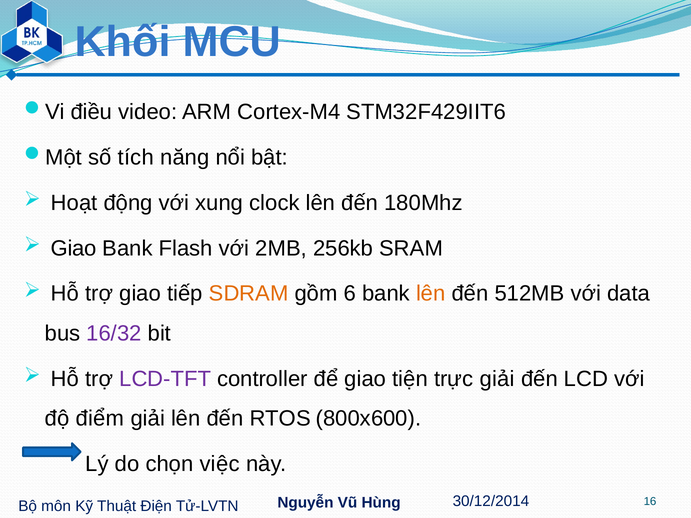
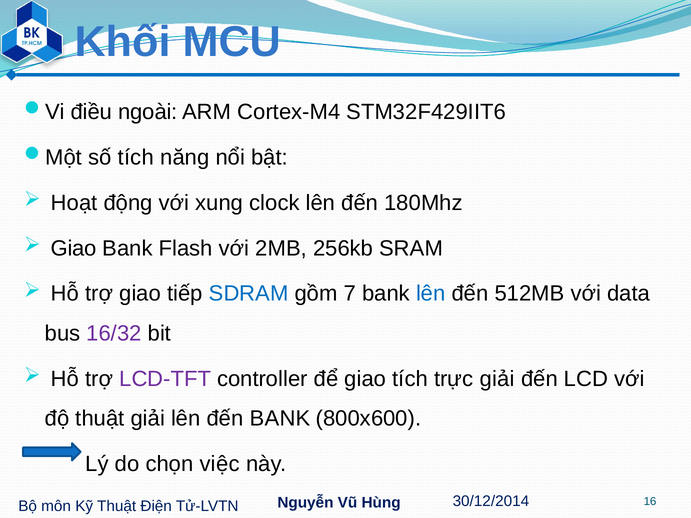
video: video -> ngoài (148, 112)
SDRAM colour: orange -> blue (249, 294)
6: 6 -> 7 (350, 294)
lên colour: orange -> blue (431, 294)
giao tiện: tiện -> tích (410, 379)
độ điểm: điểm -> thuật (100, 419)
đến RTOS: RTOS -> BANK (280, 419)
